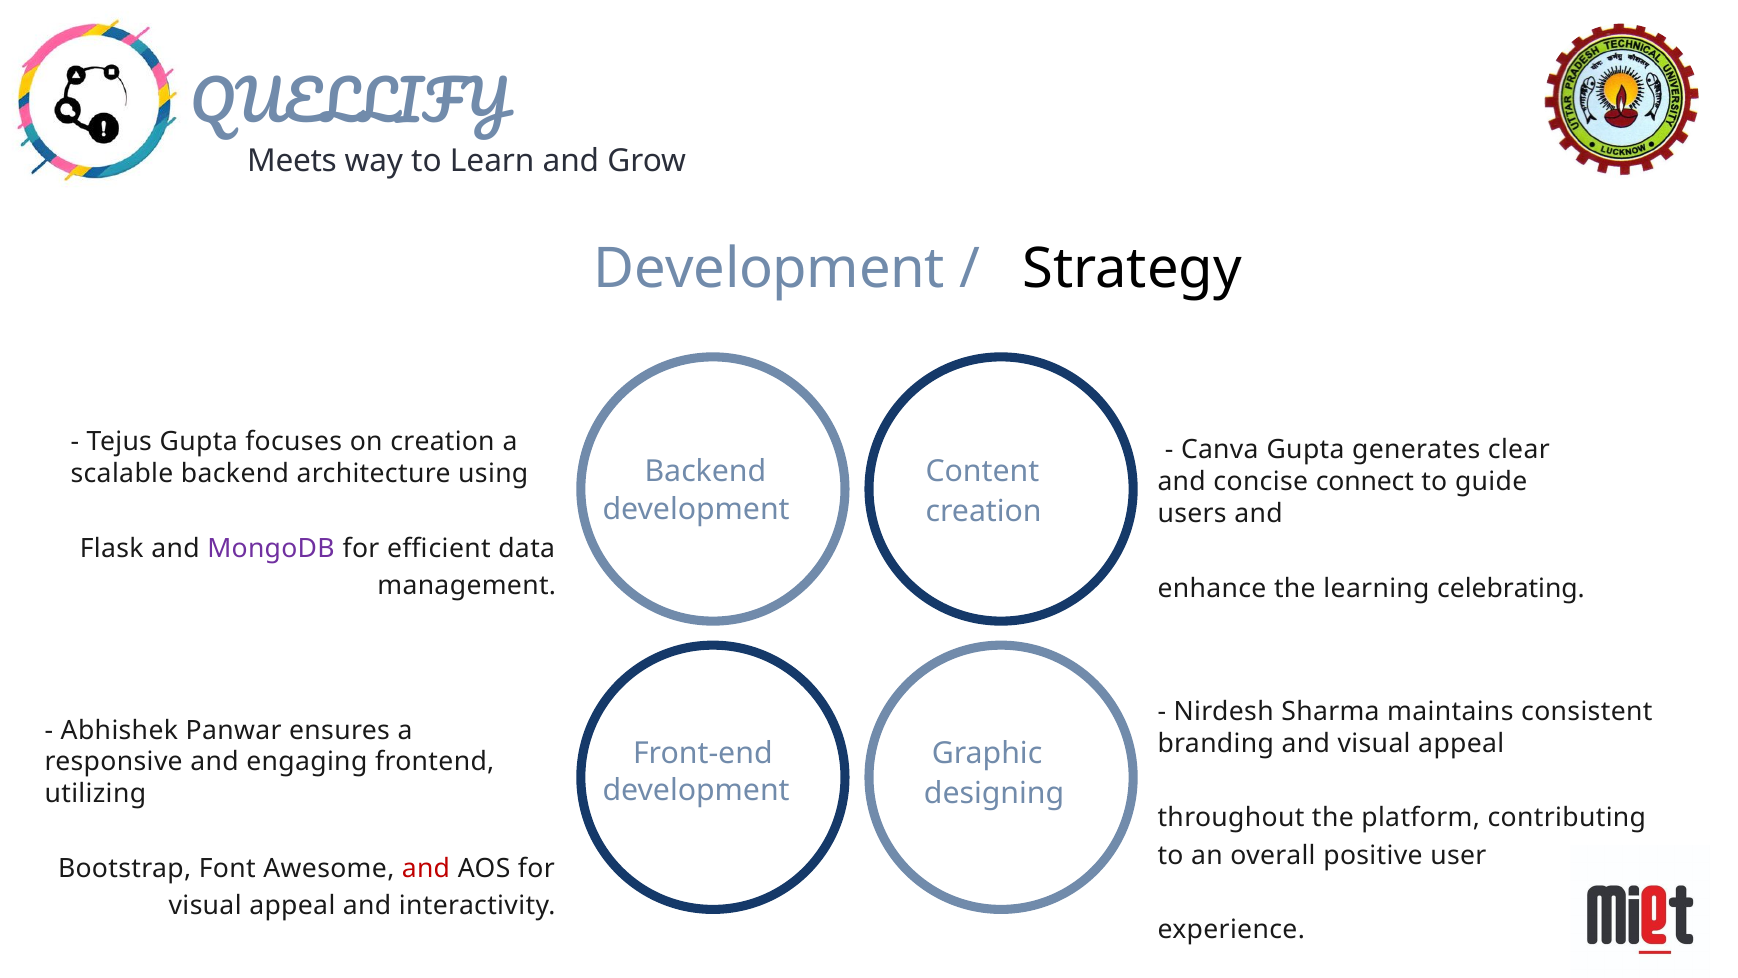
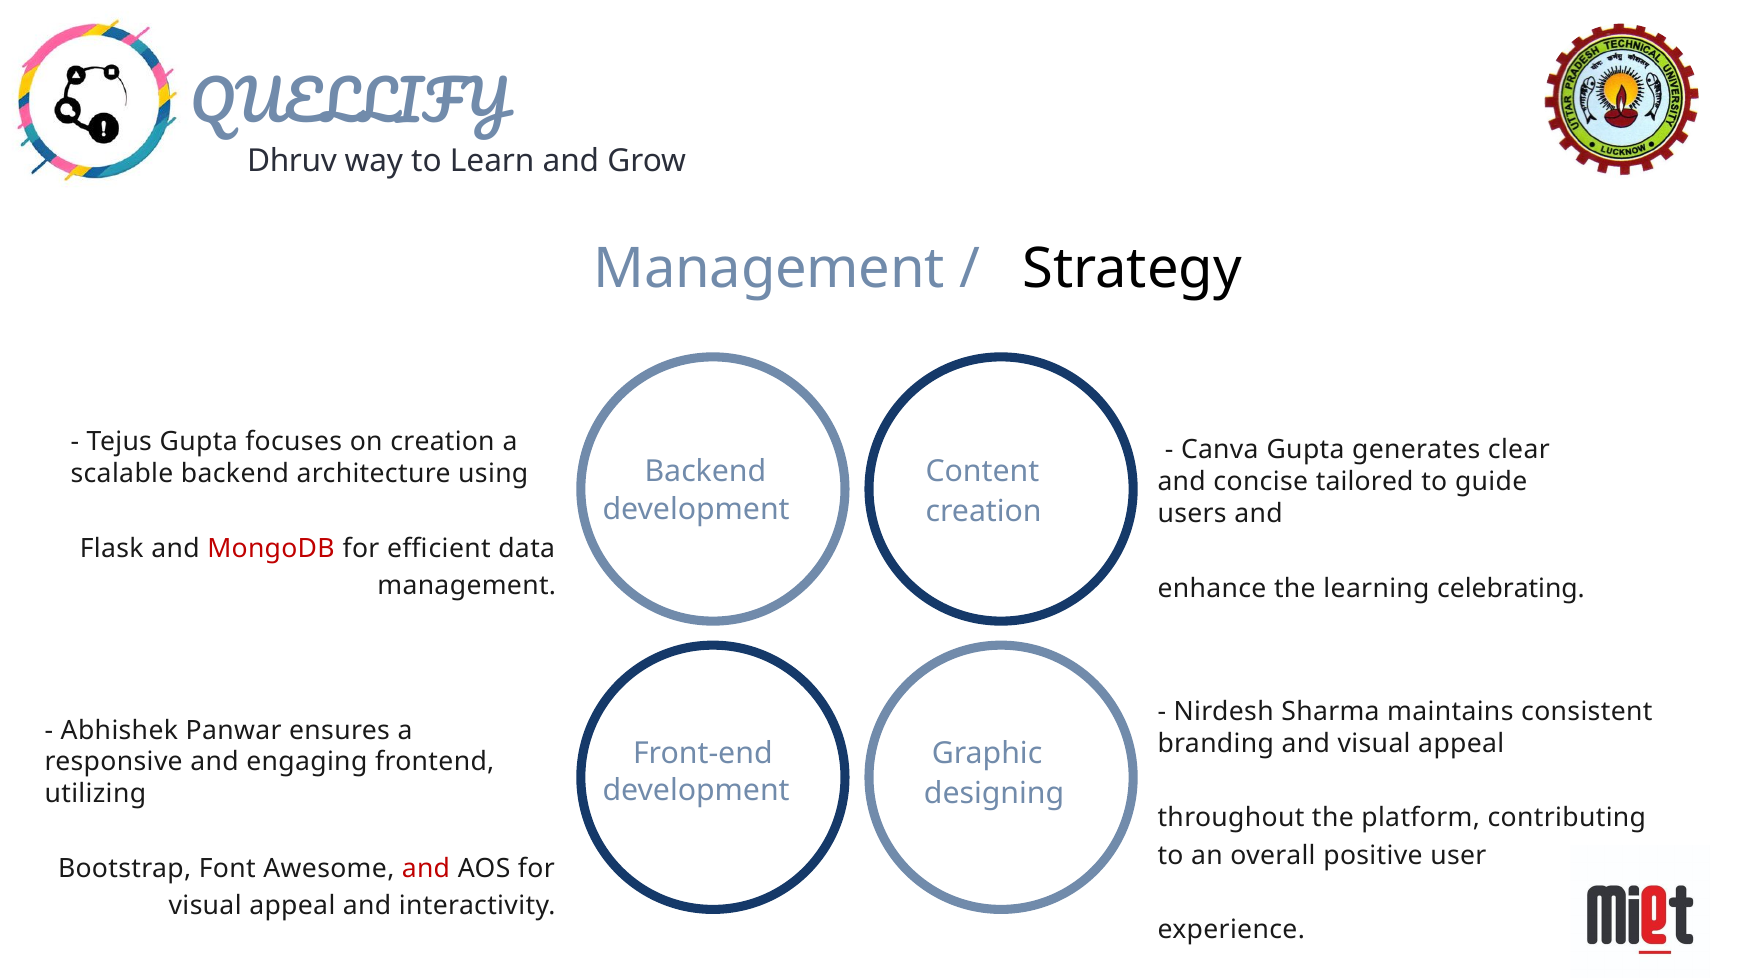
Meets: Meets -> Dhruv (292, 161)
Development: Development -> Management (769, 269)
connect: connect -> tailored (1365, 482)
MongoDB colour: purple -> red (271, 548)
